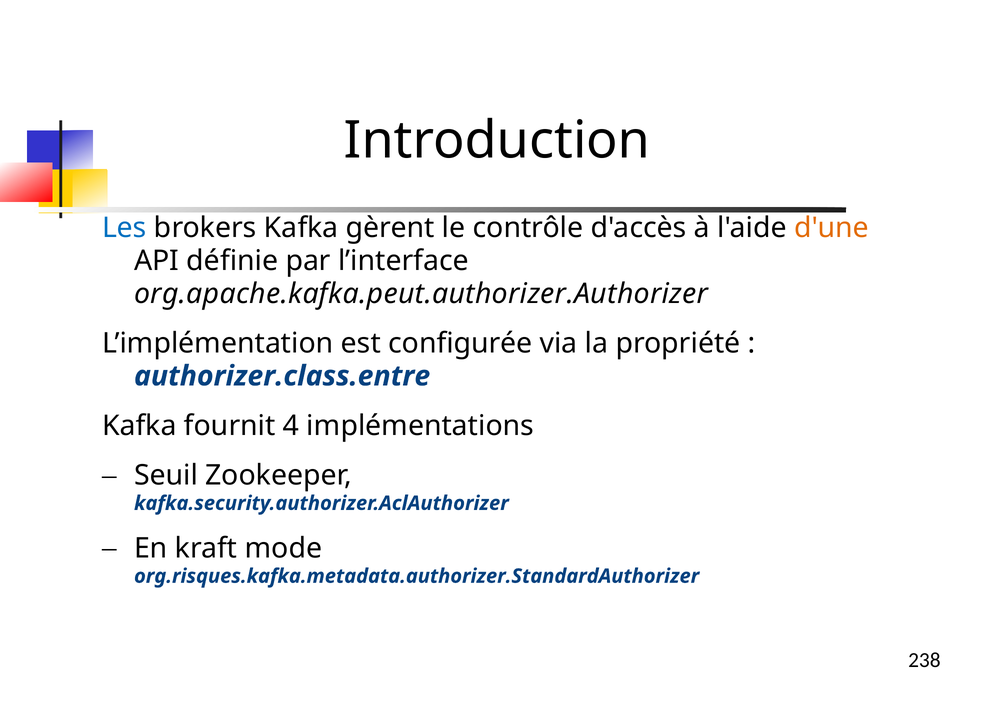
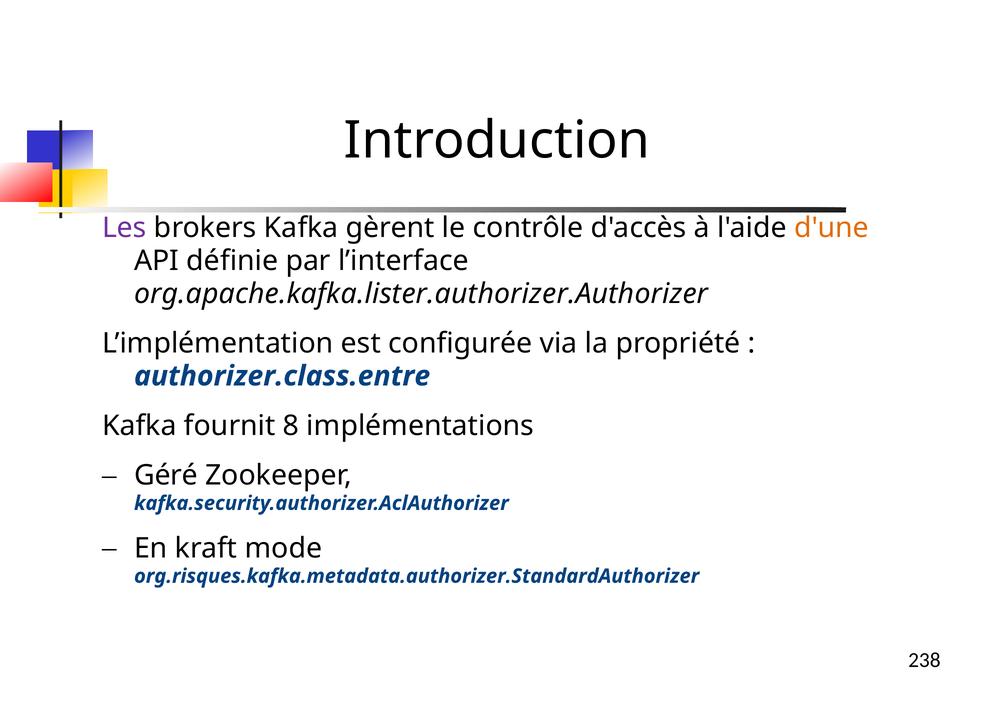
Les colour: blue -> purple (124, 228)
org.apache.kafka.peut.authorizer.Authorizer: org.apache.kafka.peut.authorizer.Authorizer -> org.apache.kafka.lister.authorizer.Authorizer (421, 294)
4: 4 -> 8 (291, 426)
Seuil: Seuil -> Géré (166, 476)
